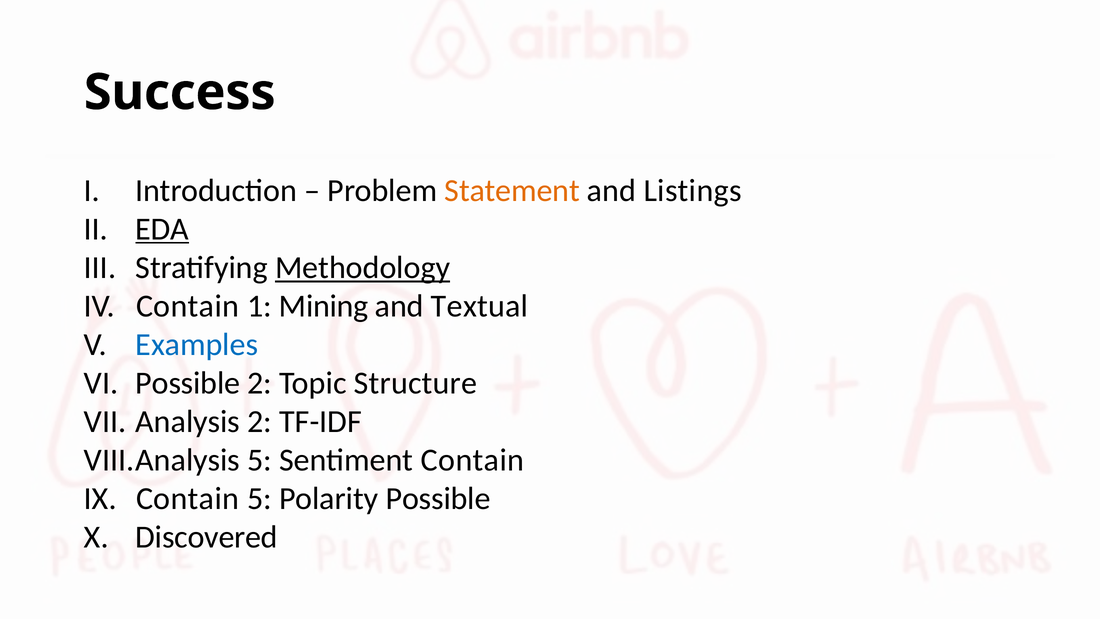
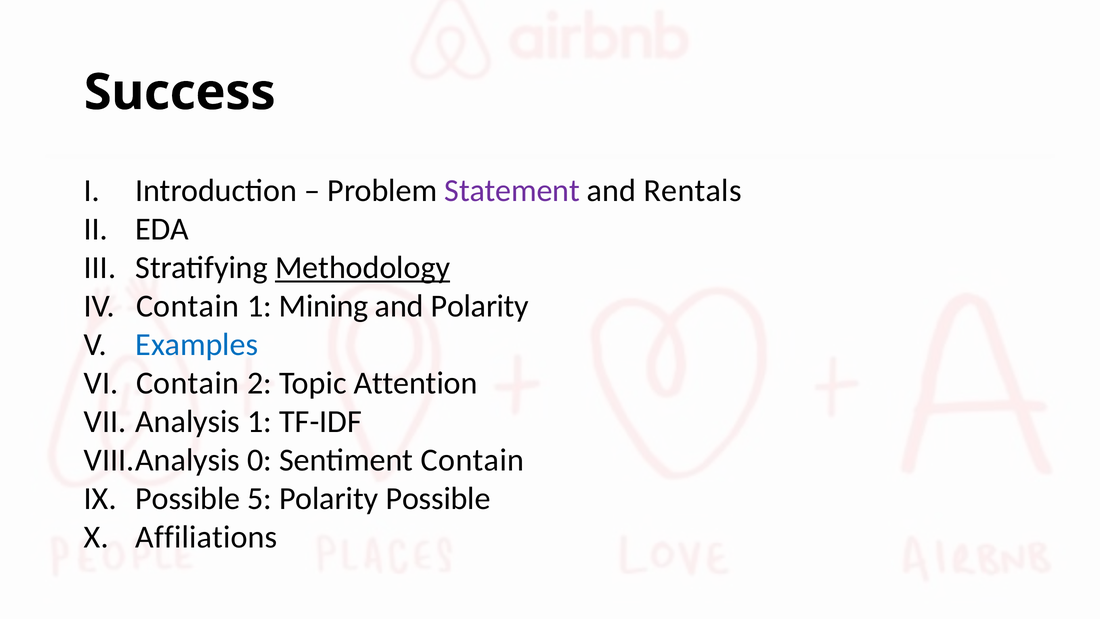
Statement colour: orange -> purple (512, 190)
Listings: Listings -> Rentals (693, 190)
EDA underline: present -> none (162, 229)
and Textual: Textual -> Polarity (480, 306)
Possible: Possible -> Contain (188, 383)
Structure: Structure -> Attention (416, 383)
Analysis 2: 2 -> 1 (260, 421)
5: 5 -> 0 (260, 460)
Contain: Contain -> Possible (188, 499)
Discovered: Discovered -> Affiliations (206, 537)
